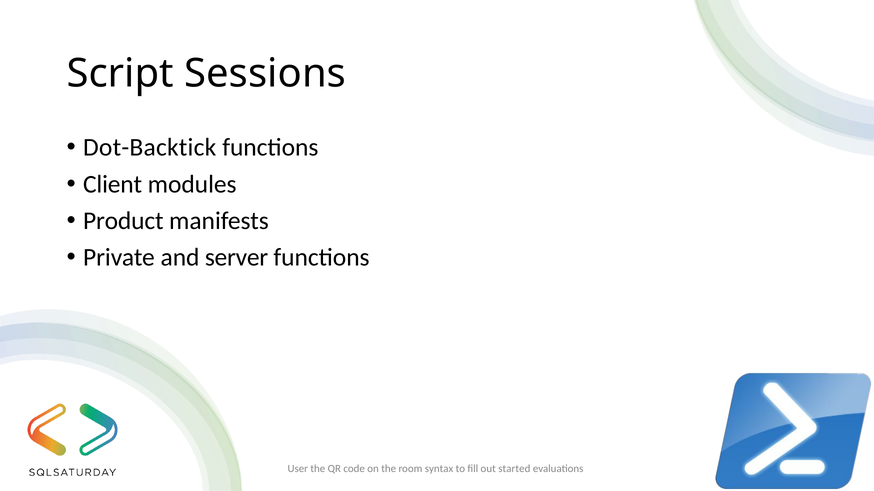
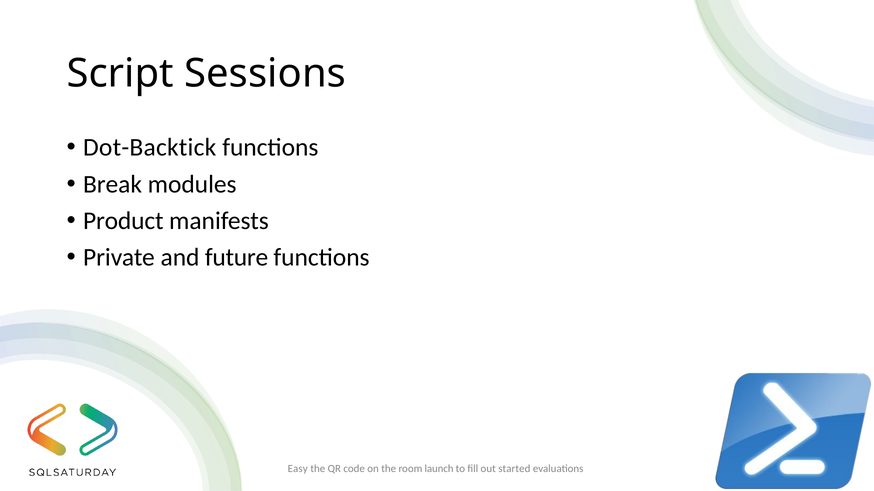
Client: Client -> Break (112, 184)
server: server -> future (237, 258)
User: User -> Easy (298, 469)
syntax: syntax -> launch (439, 469)
